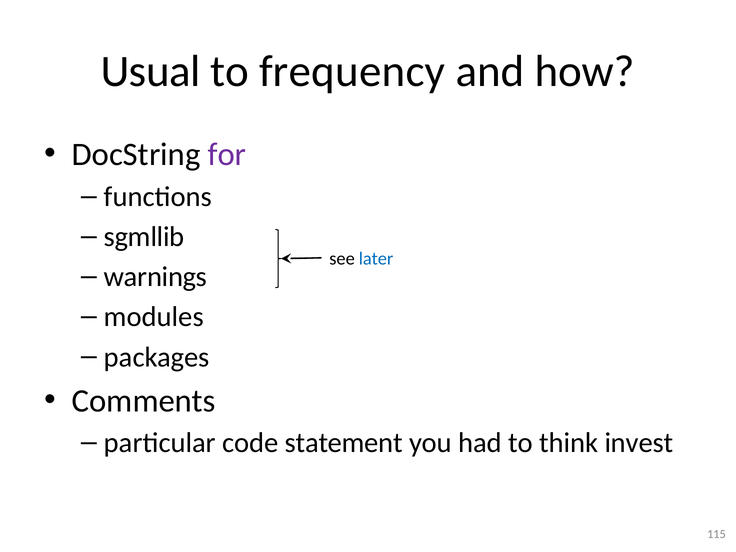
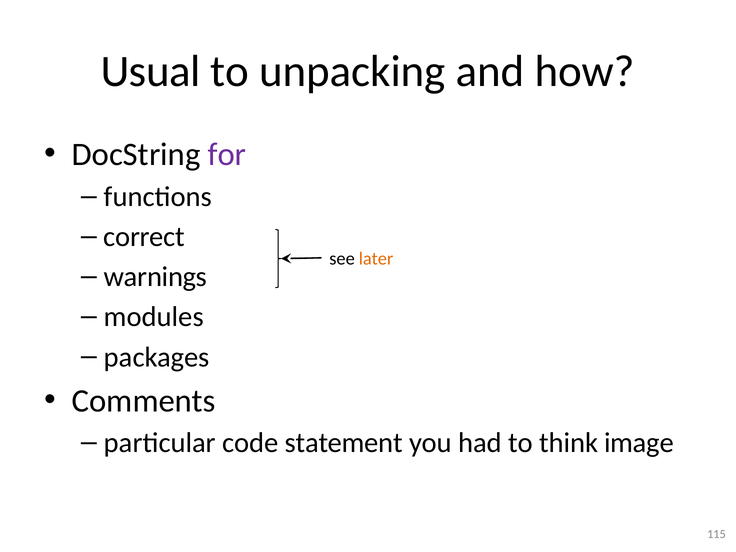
frequency: frequency -> unpacking (352, 71)
sgmllib: sgmllib -> correct (144, 237)
later colour: blue -> orange (376, 259)
invest: invest -> image (639, 443)
